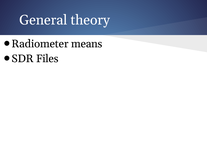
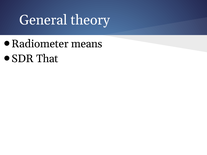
Files: Files -> That (47, 59)
